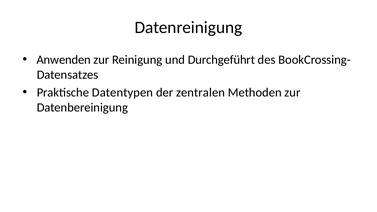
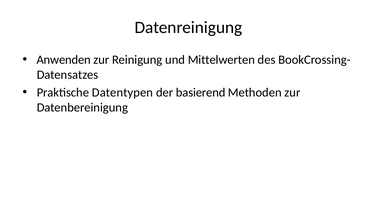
Durchgeführt: Durchgeführt -> Mittelwerten (221, 60)
zentralen: zentralen -> basierend (201, 92)
